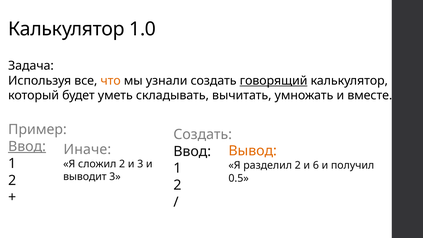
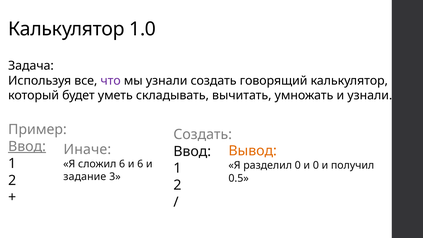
что colour: orange -> purple (111, 81)
говорящий underline: present -> none (274, 81)
и вместе: вместе -> узнали (370, 95)
сложил 2: 2 -> 6 (122, 164)
и 3: 3 -> 6 (140, 164)
разделил 2: 2 -> 0 (298, 165)
и 6: 6 -> 0 (316, 165)
выводит: выводит -> задание (85, 177)
